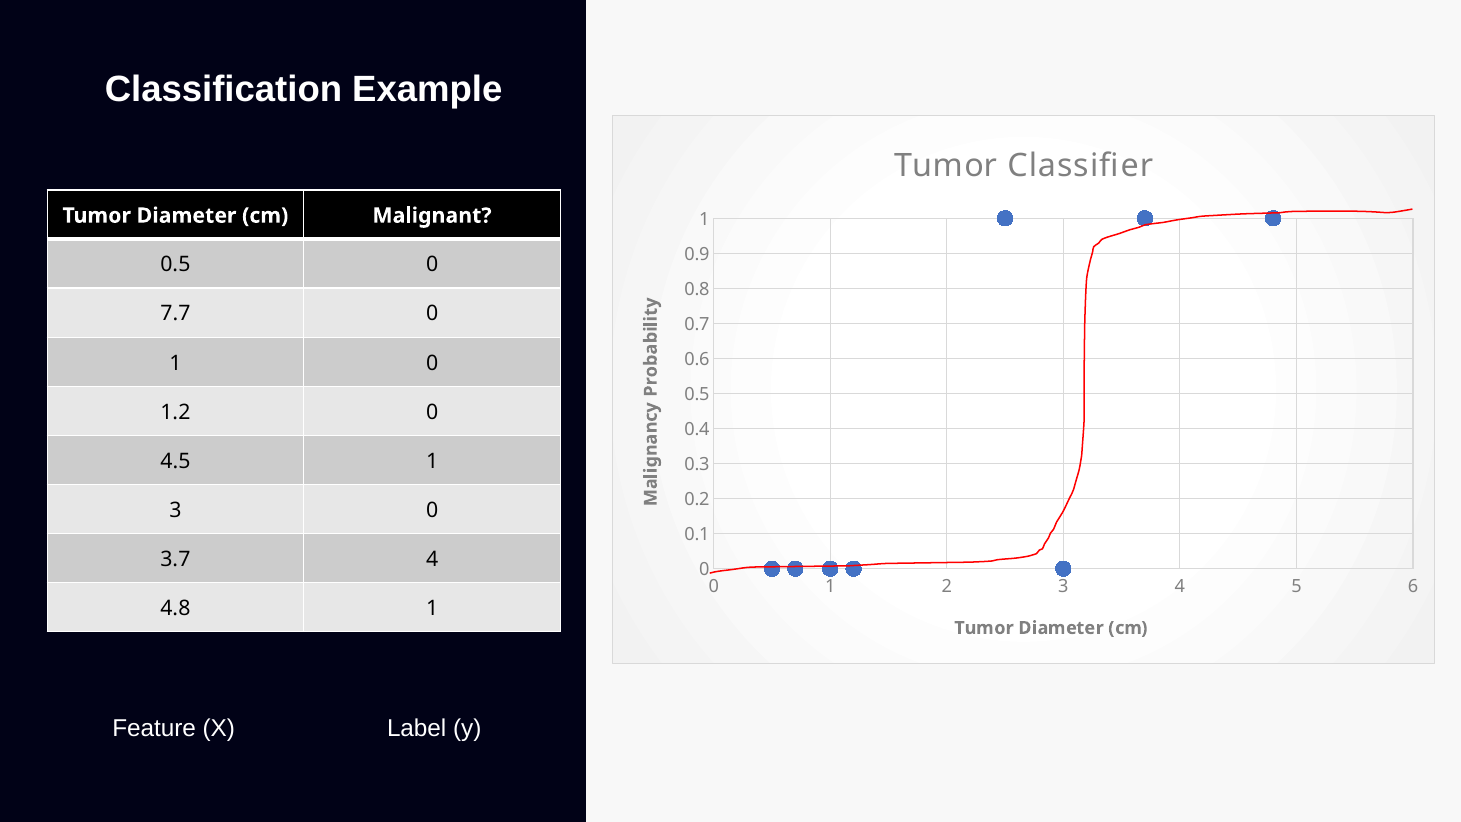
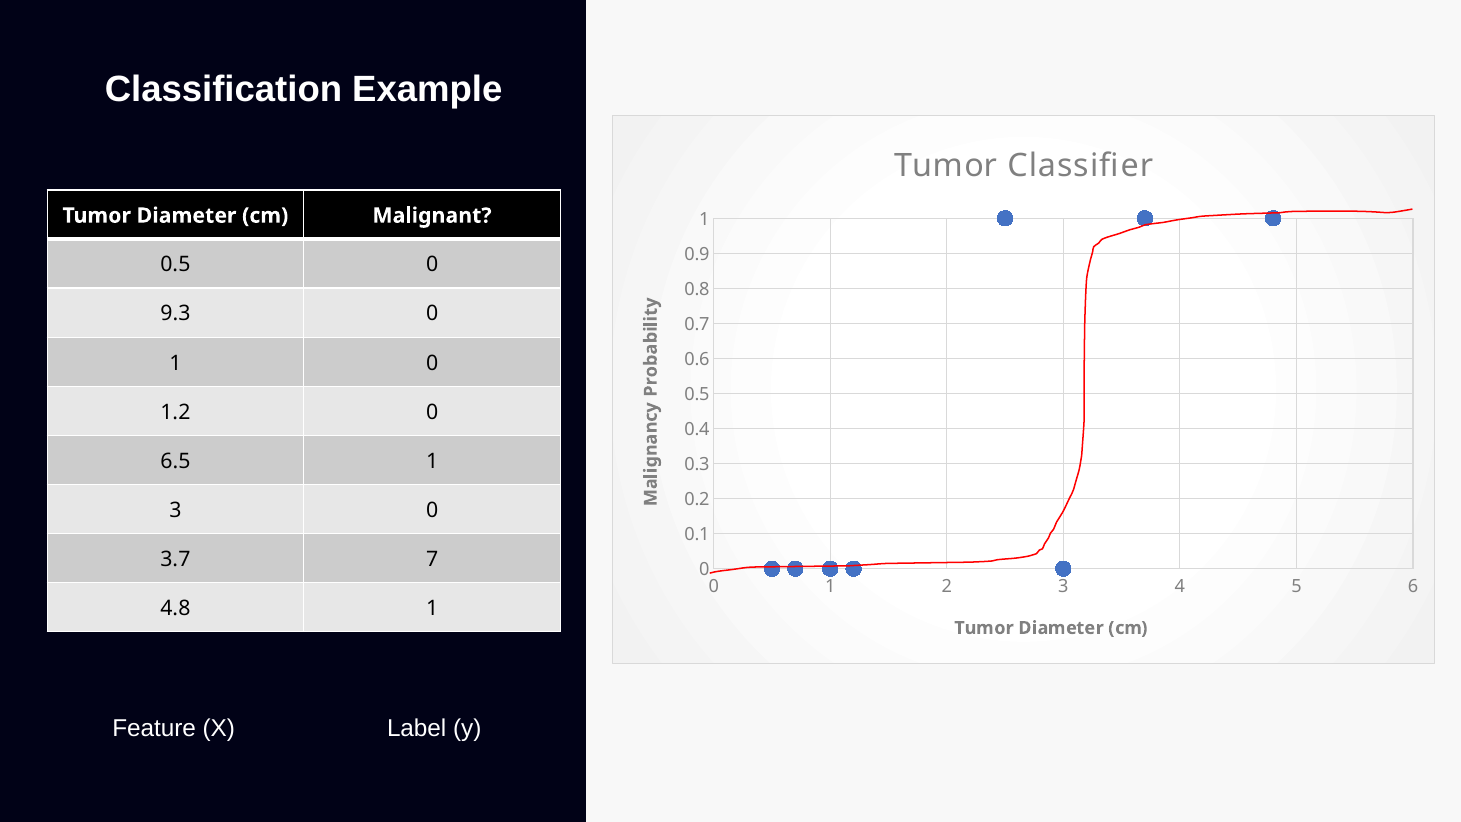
7.7: 7.7 -> 9.3 (175, 314)
4.5: 4.5 -> 6.5 (175, 461)
3.7 4: 4 -> 7 (432, 559)
